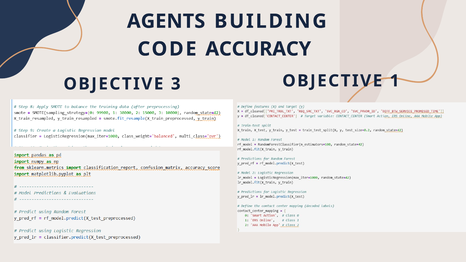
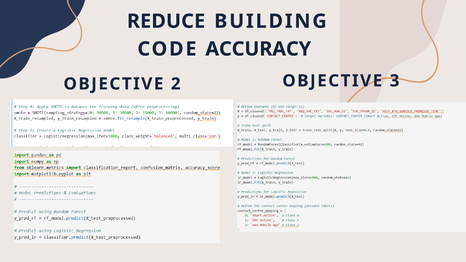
AGENTS: AGENTS -> REDUCE (166, 21)
3: 3 -> 2 (176, 84)
1: 1 -> 3 (395, 81)
